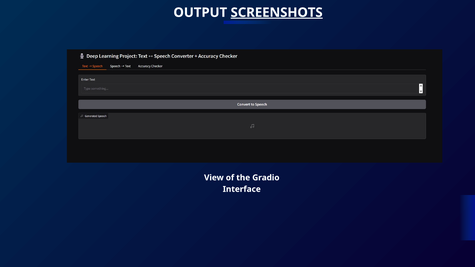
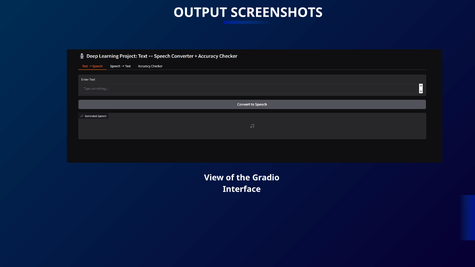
SCREENSHOTS underline: present -> none (277, 13)
